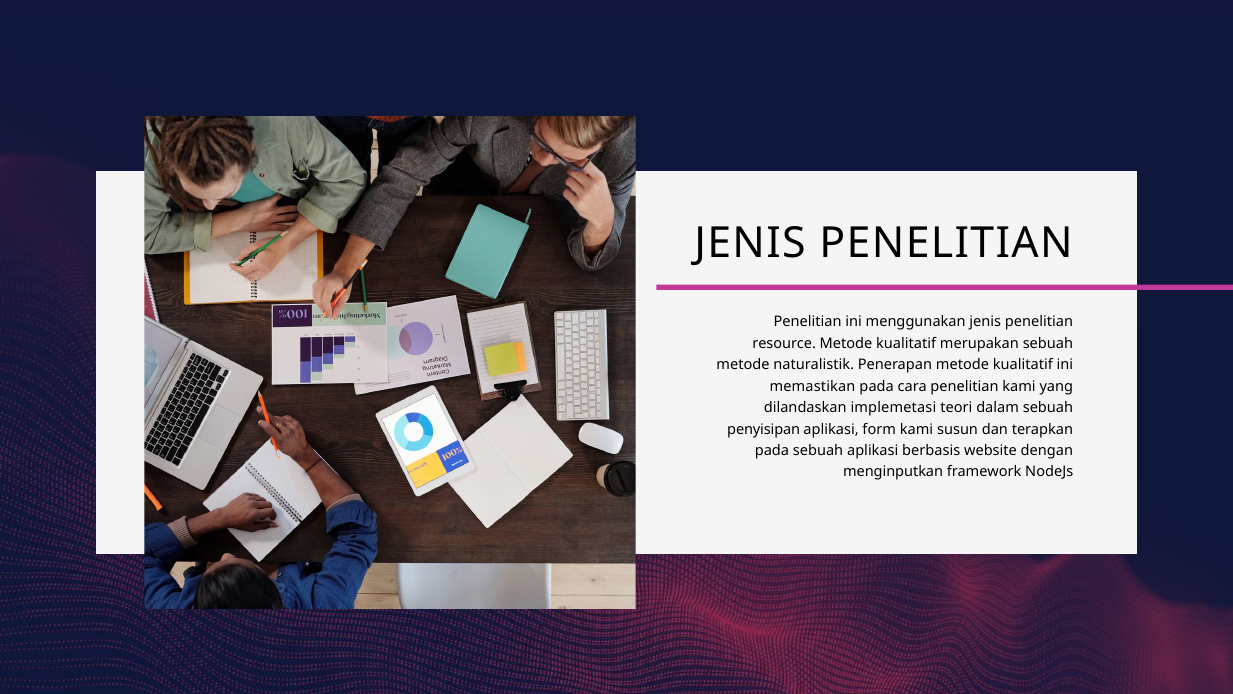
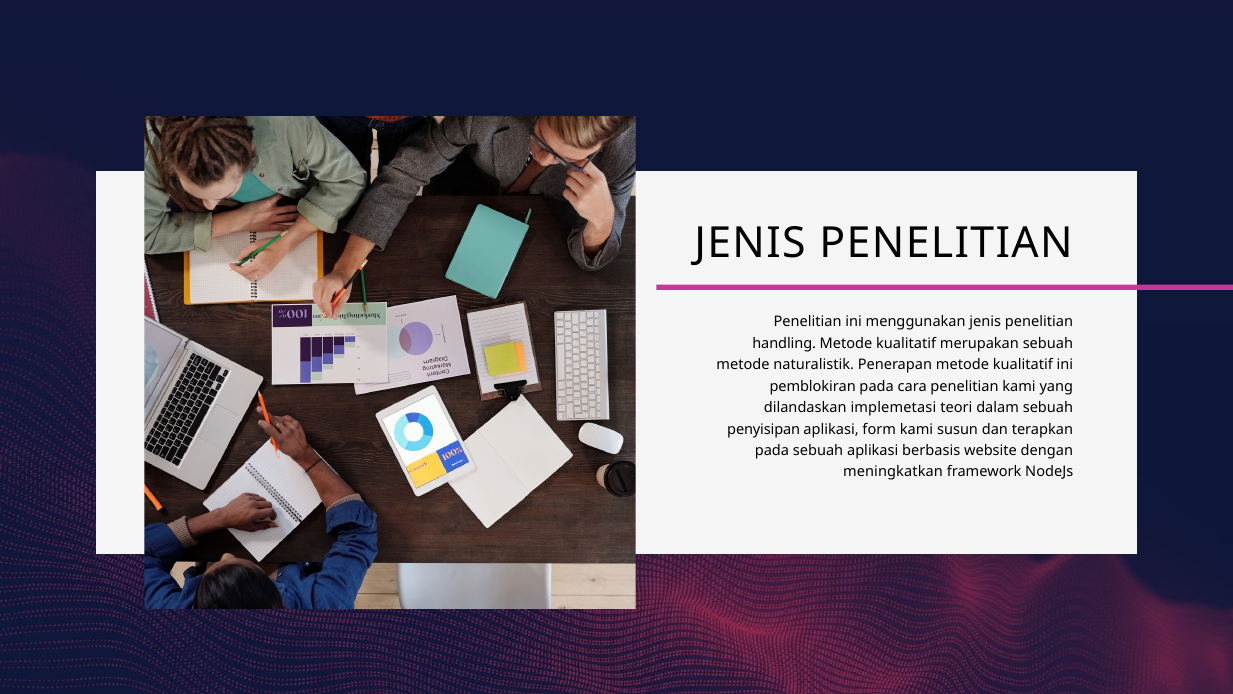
resource: resource -> handling (784, 343)
memastikan: memastikan -> pemblokiran (813, 386)
menginputkan: menginputkan -> meningkatkan (893, 472)
